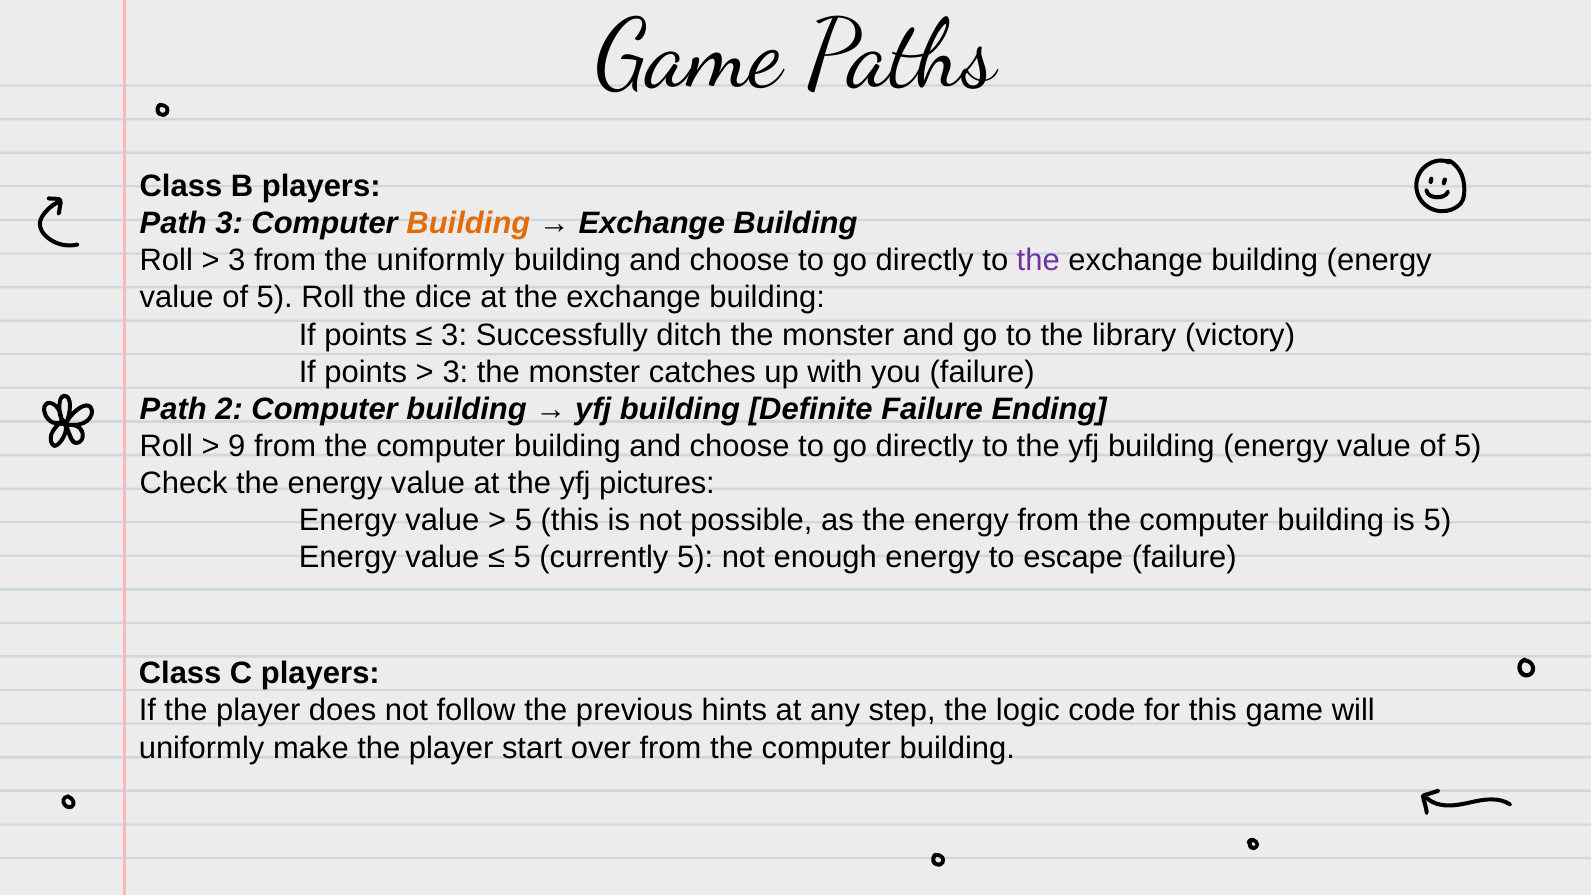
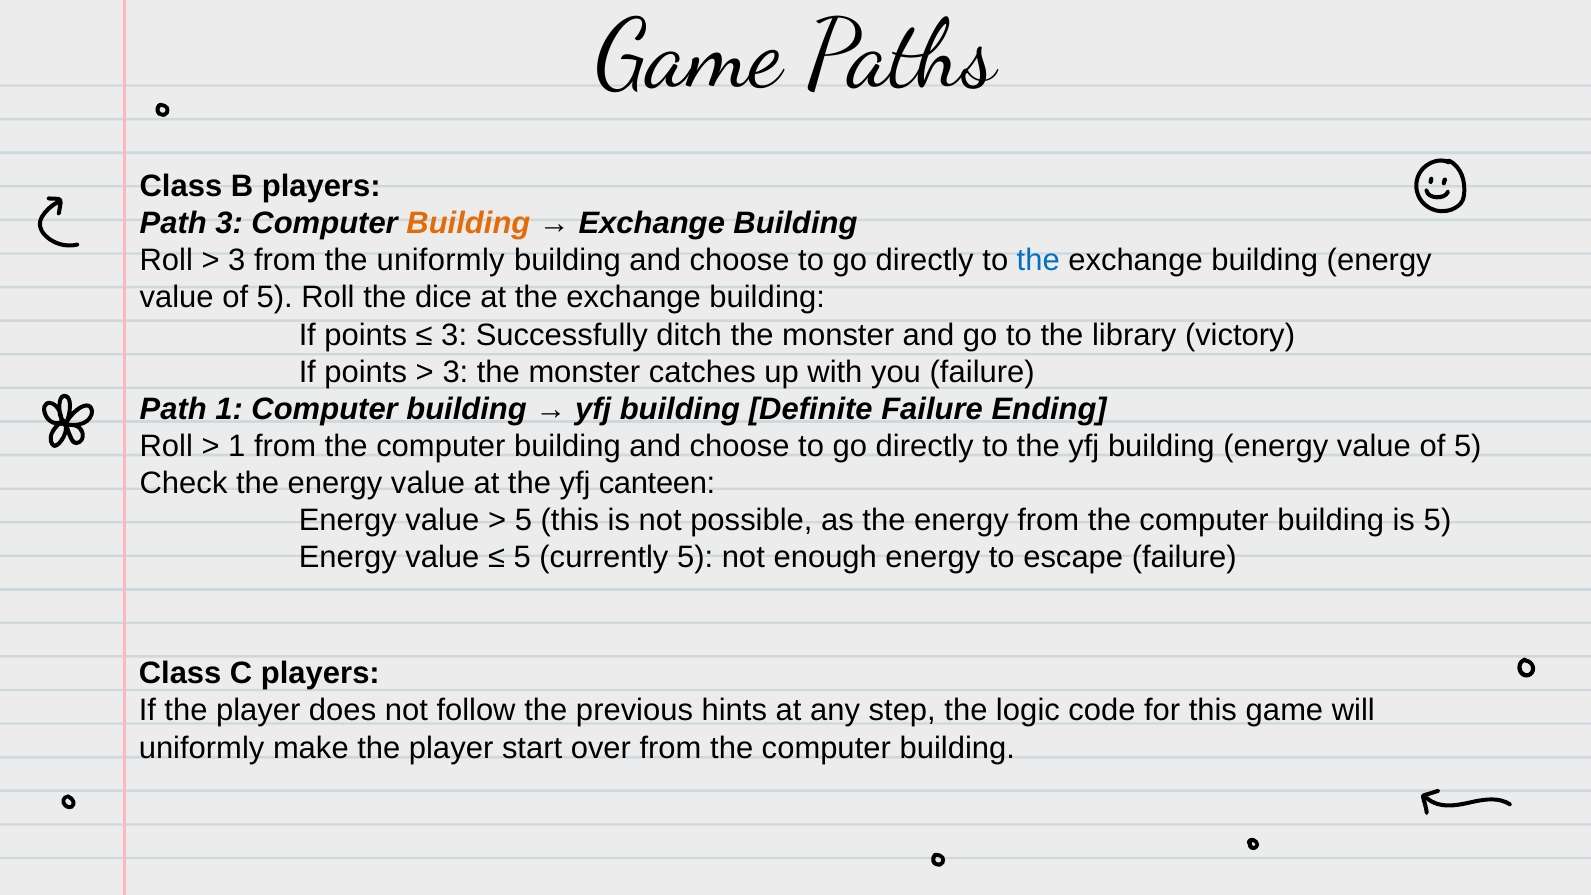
the colour: purple -> blue (1038, 261)
Path 2: 2 -> 1 (229, 409)
9: 9 -> 1 (237, 446)
pictures: pictures -> canteen (657, 483)
